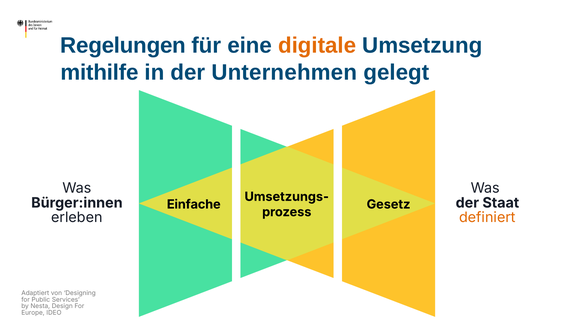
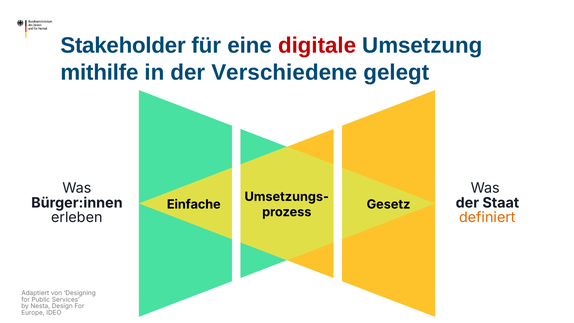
Regelungen: Regelungen -> Stakeholder (123, 46)
digitale colour: orange -> red (317, 46)
Unternehmen: Unternehmen -> Verschiedene (284, 72)
